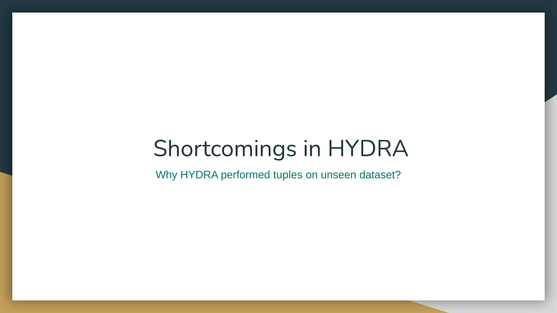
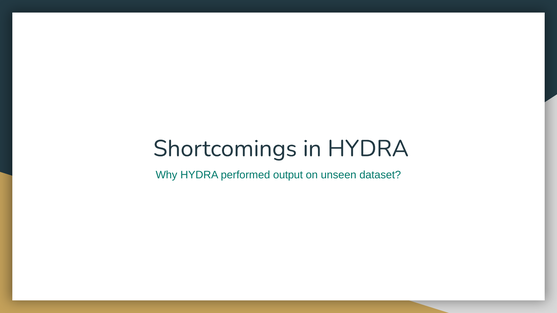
tuples: tuples -> output (288, 175)
